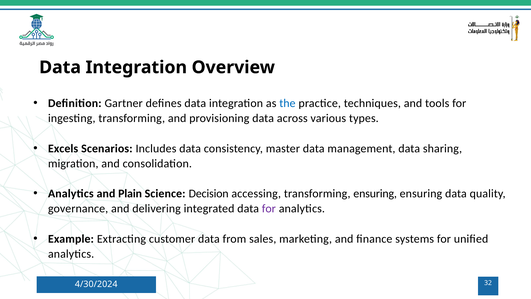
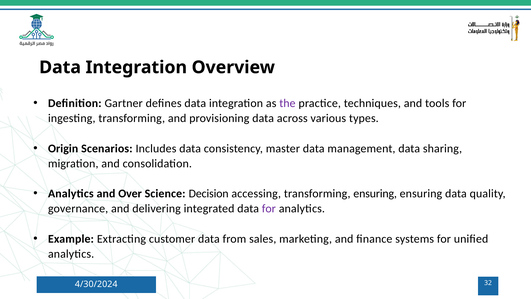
the colour: blue -> purple (287, 103)
Excels: Excels -> Origin (63, 148)
Plain: Plain -> Over (130, 193)
